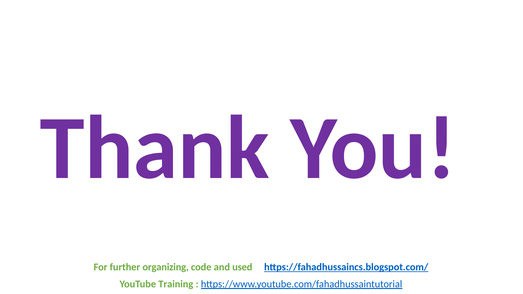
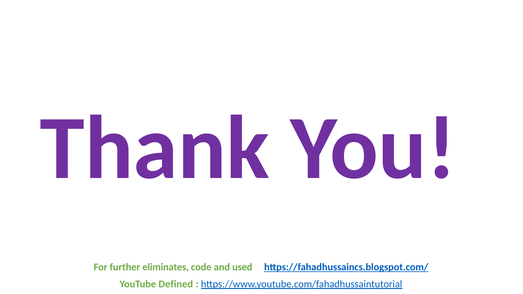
organizing: organizing -> eliminates (166, 267)
Training: Training -> Defined (176, 284)
